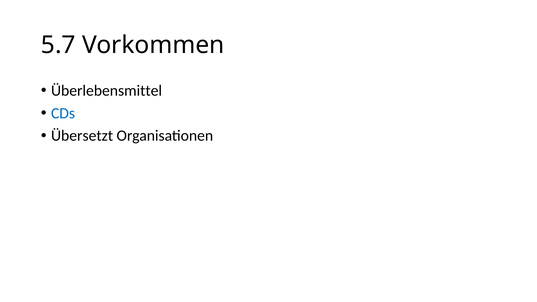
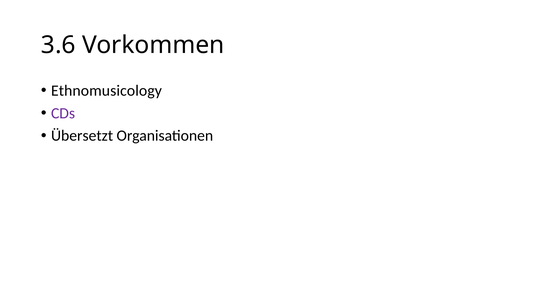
5.7: 5.7 -> 3.6 (58, 45)
Überlebensmittel: Überlebensmittel -> Ethnomusicology (106, 91)
CDs colour: blue -> purple (63, 113)
